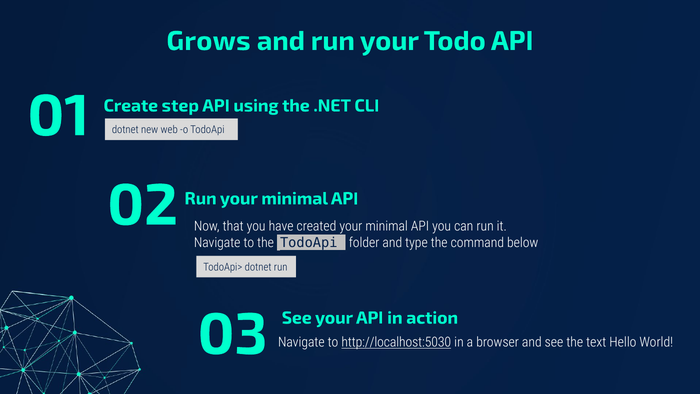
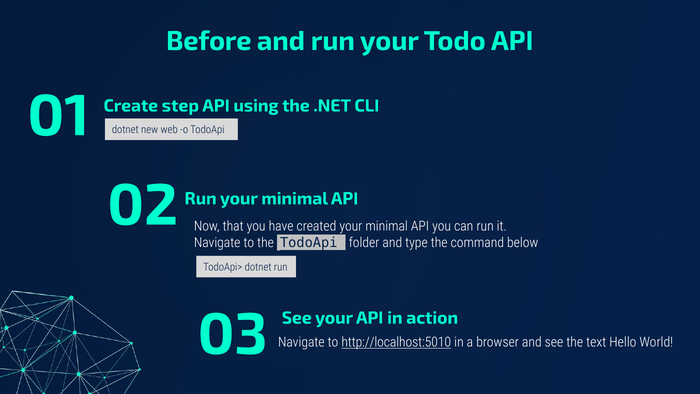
Grows: Grows -> Before (209, 41)
http://localhost:5030: http://localhost:5030 -> http://localhost:5010 (396, 342)
